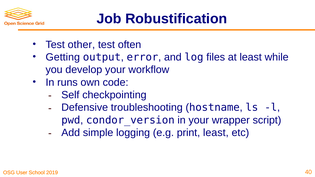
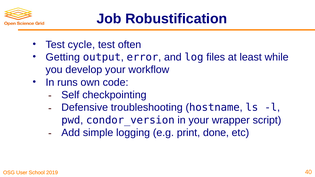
other: other -> cycle (81, 45)
print least: least -> done (216, 133)
